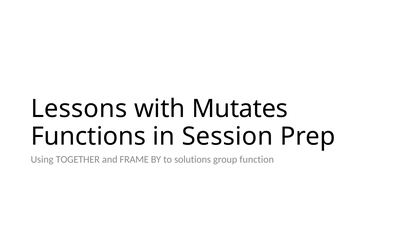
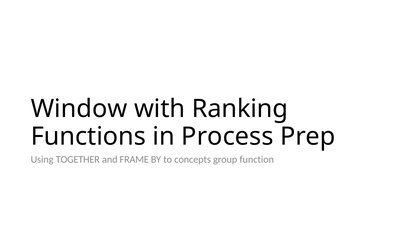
Lessons: Lessons -> Window (79, 109)
Mutates: Mutates -> Ranking (240, 109)
Session: Session -> Process (227, 136)
solutions: solutions -> concepts (193, 159)
